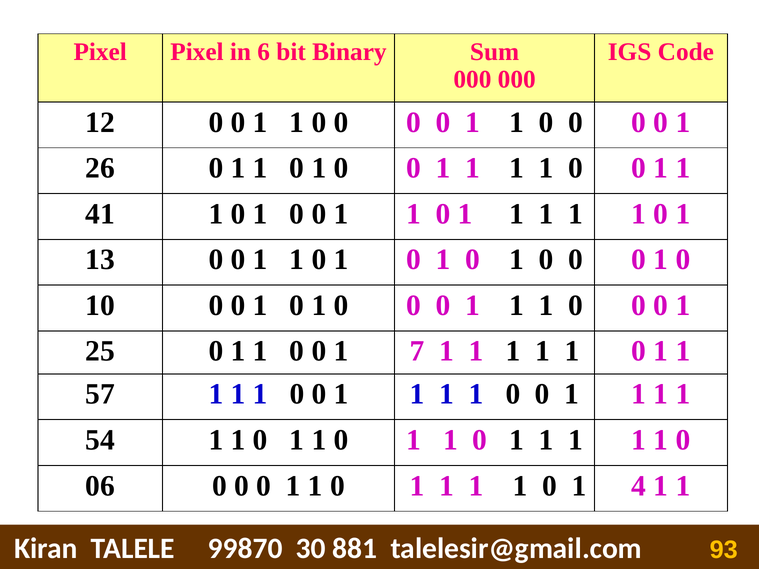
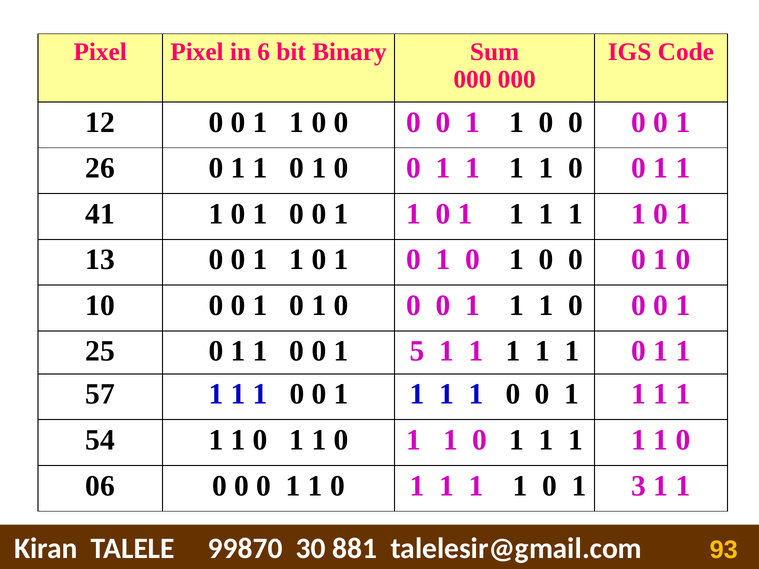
7: 7 -> 5 (417, 351)
4: 4 -> 3 (639, 486)
